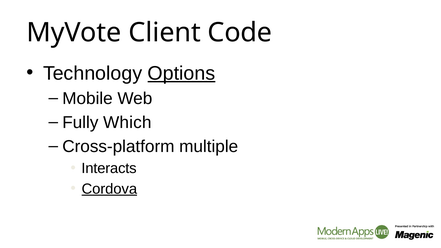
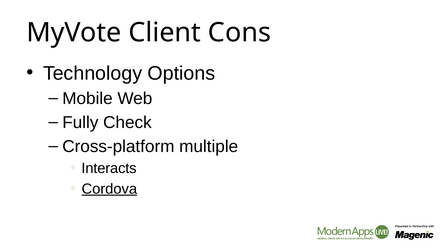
Code: Code -> Cons (240, 32)
Options underline: present -> none (181, 73)
Which: Which -> Check (127, 123)
